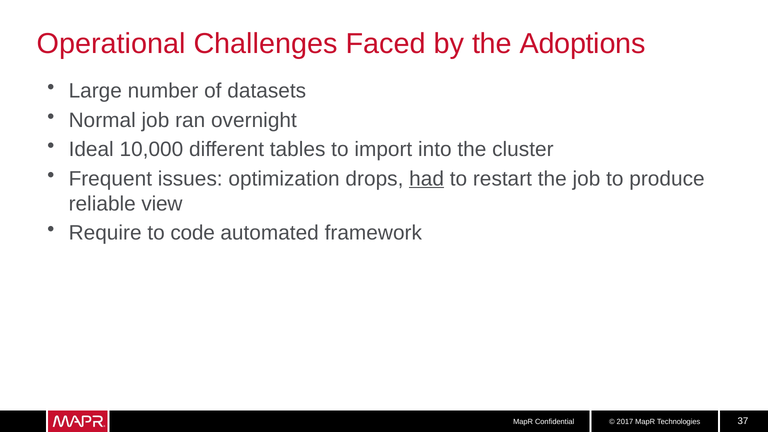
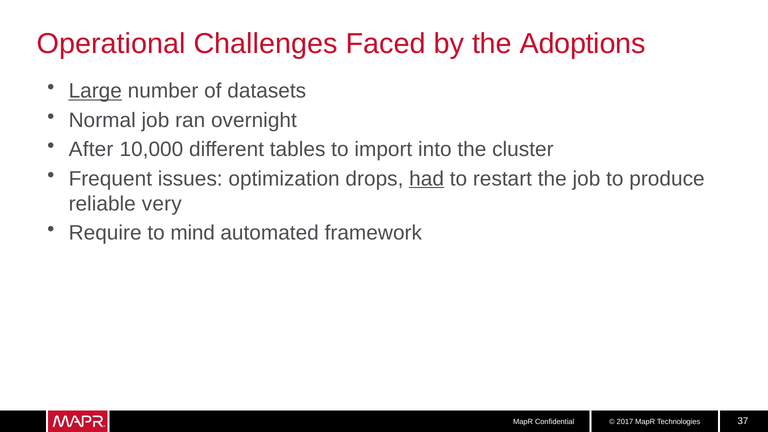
Large underline: none -> present (95, 91)
Ideal: Ideal -> After (91, 149)
view: view -> very (162, 204)
code: code -> mind (193, 233)
